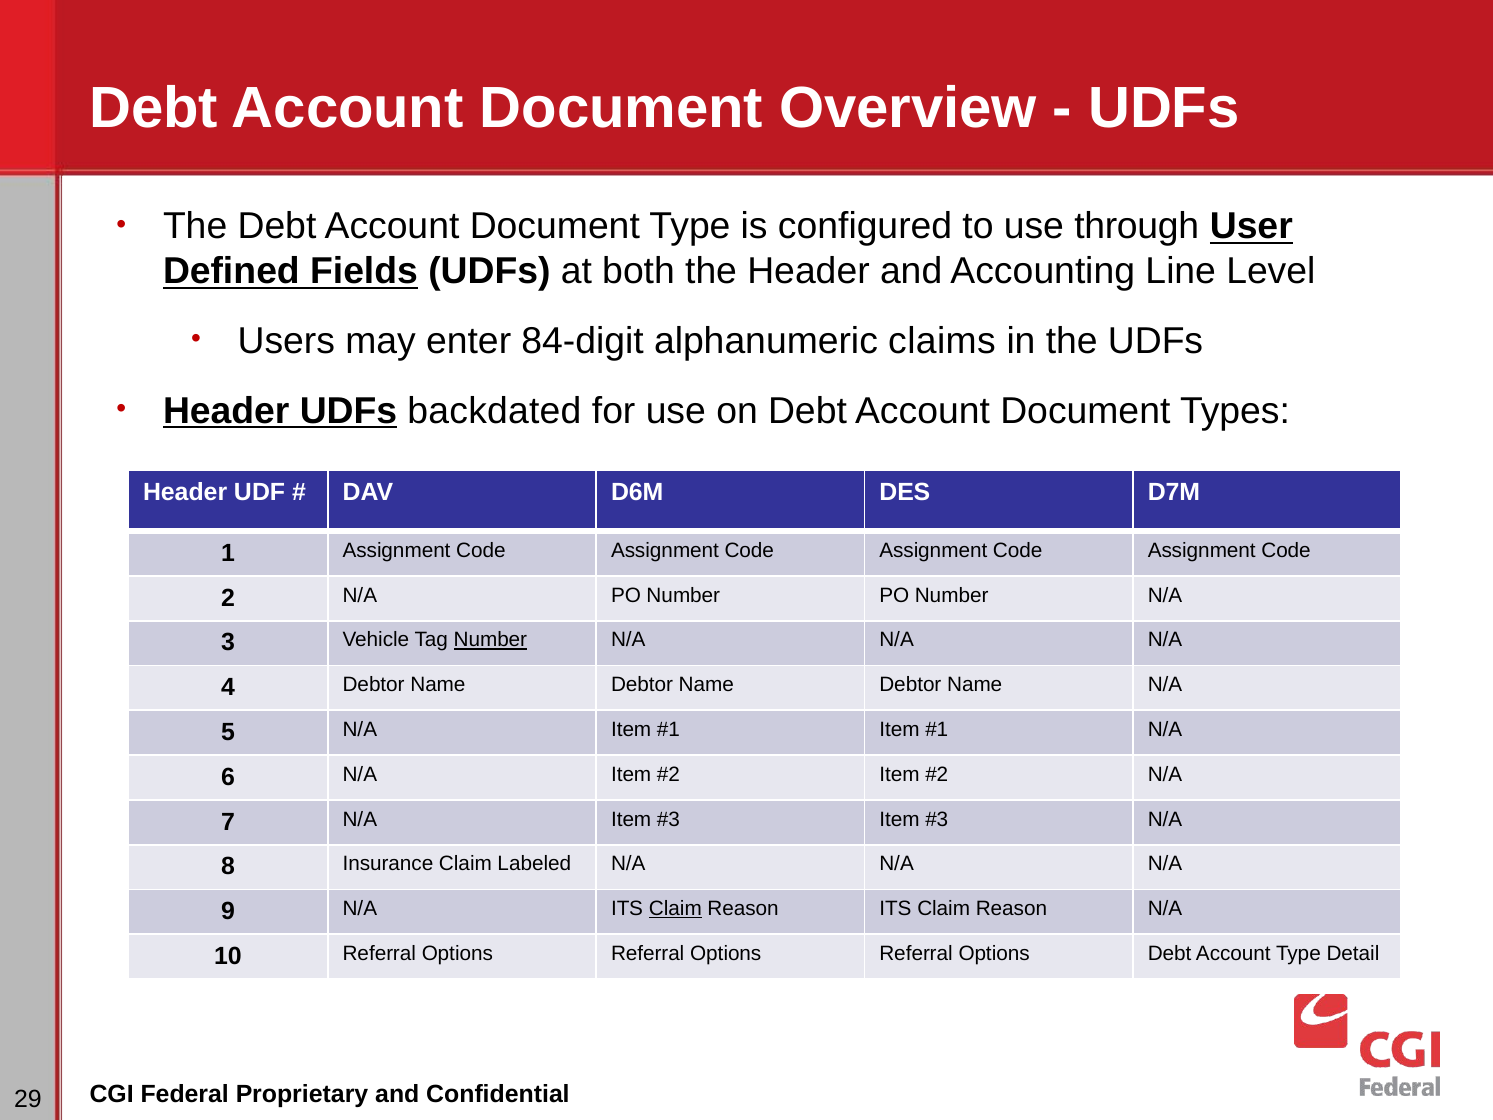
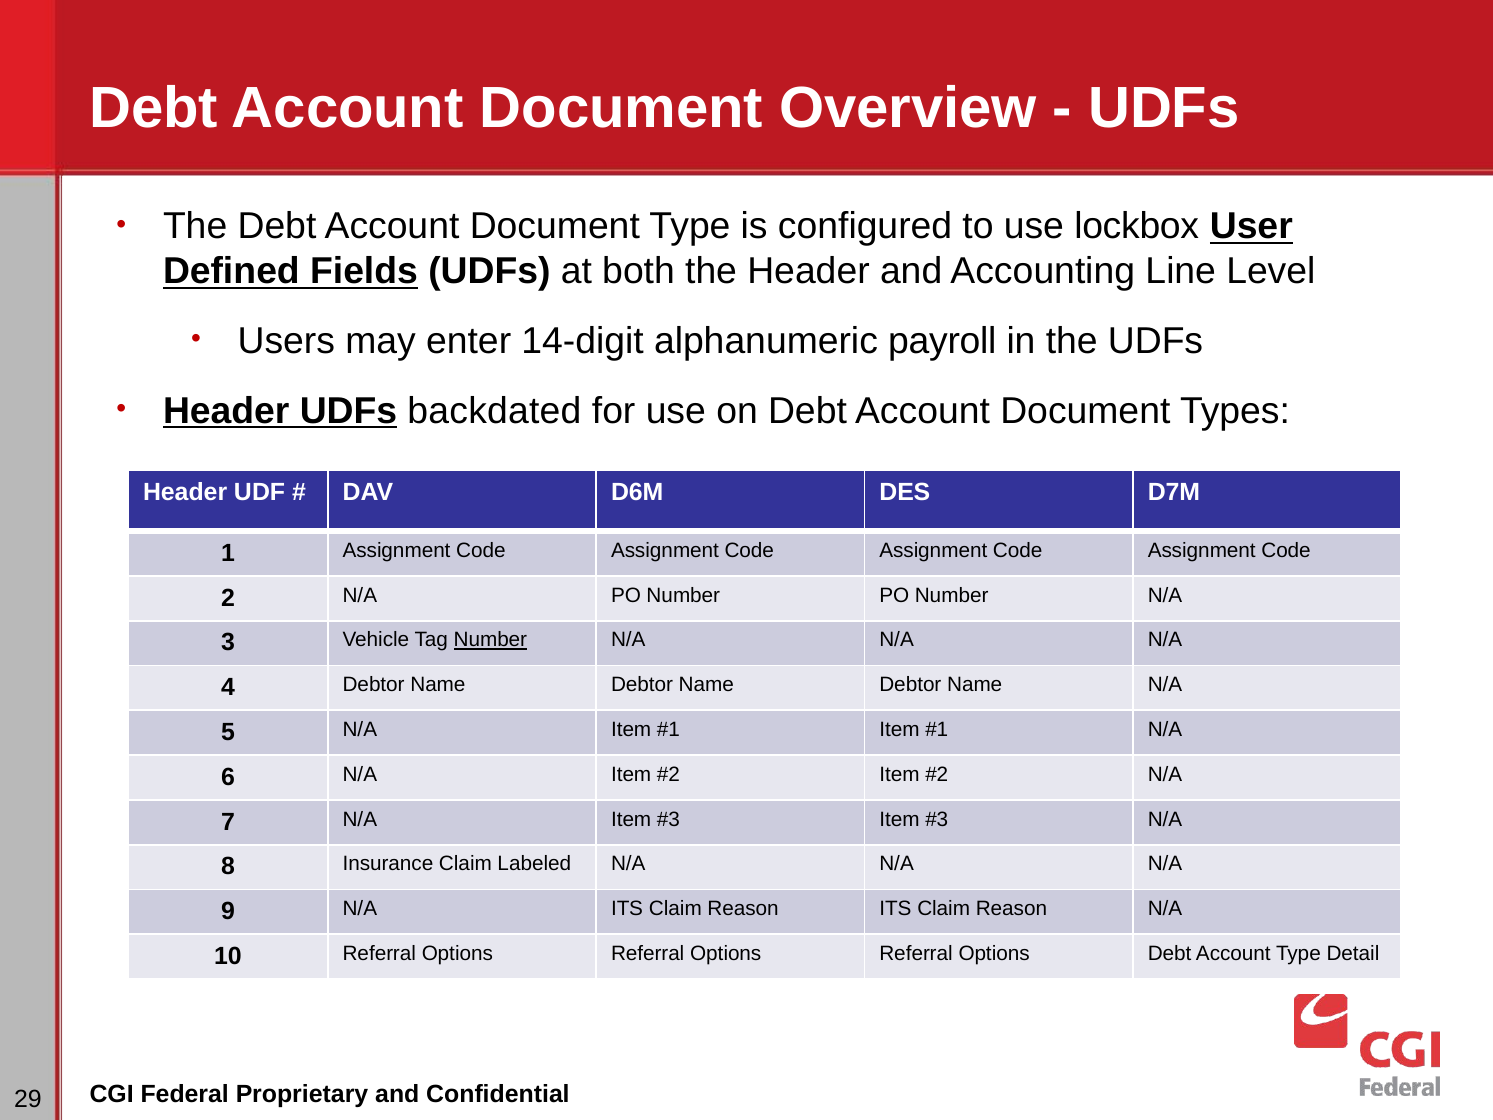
through: through -> lockbox (1137, 227)
84-digit: 84-digit -> 14-digit (583, 341)
claims: claims -> payroll (942, 341)
Claim underline: present -> none (675, 909)
